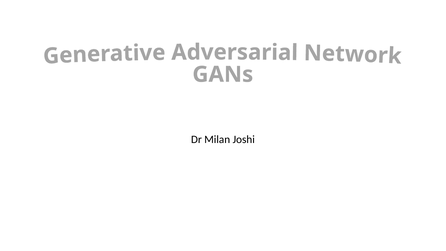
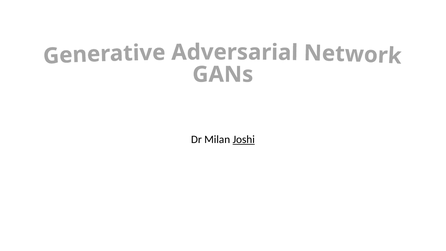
Joshi underline: none -> present (244, 139)
